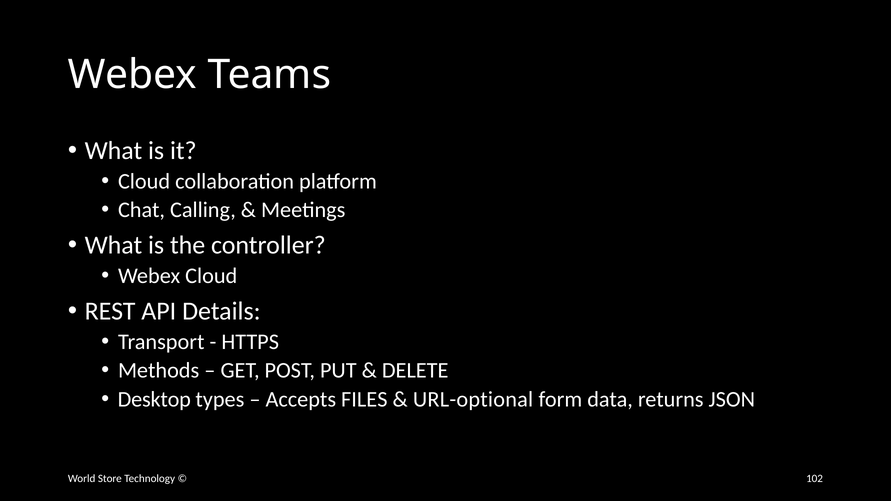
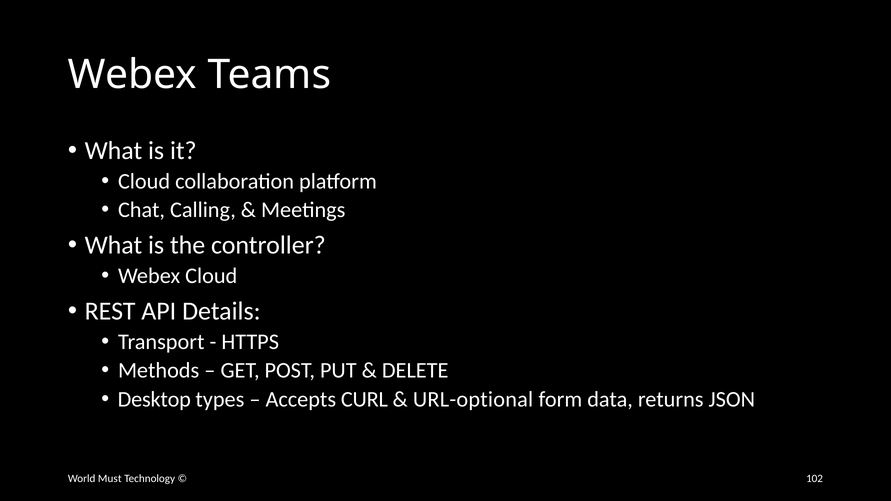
FILES: FILES -> CURL (364, 399)
Store: Store -> Must (110, 479)
